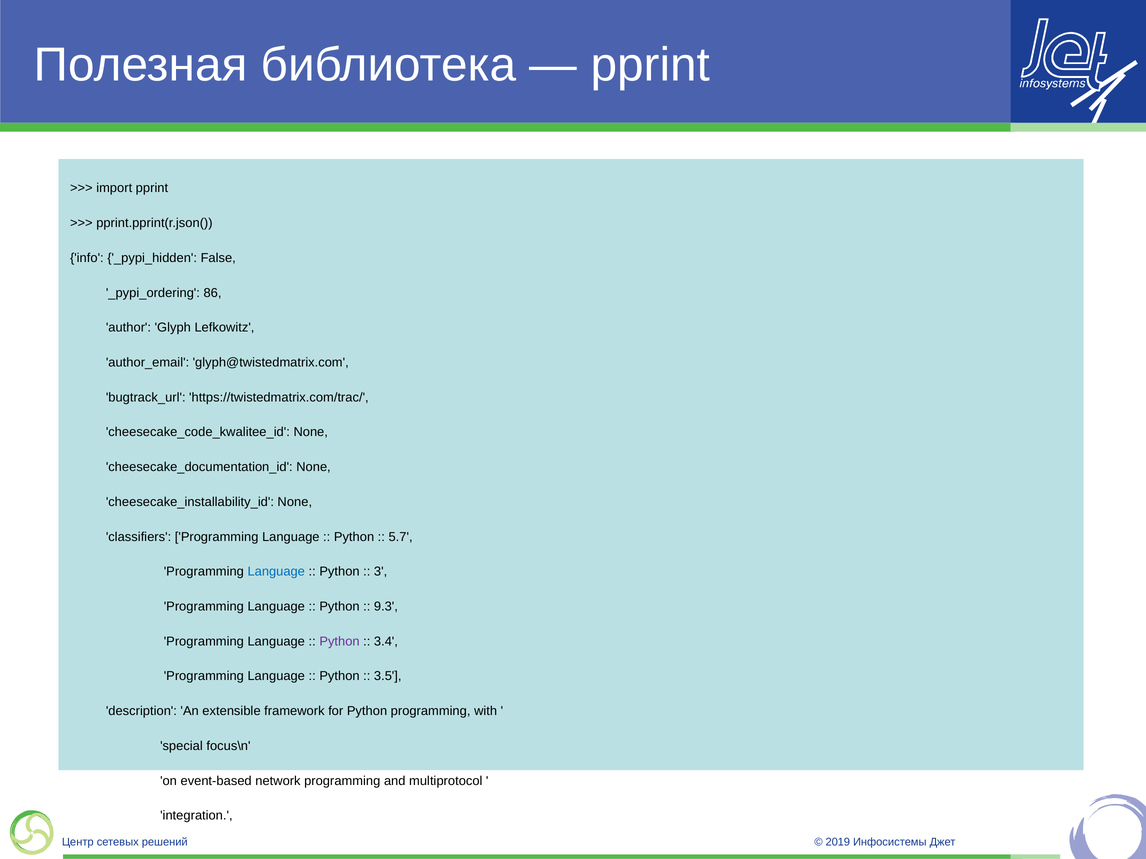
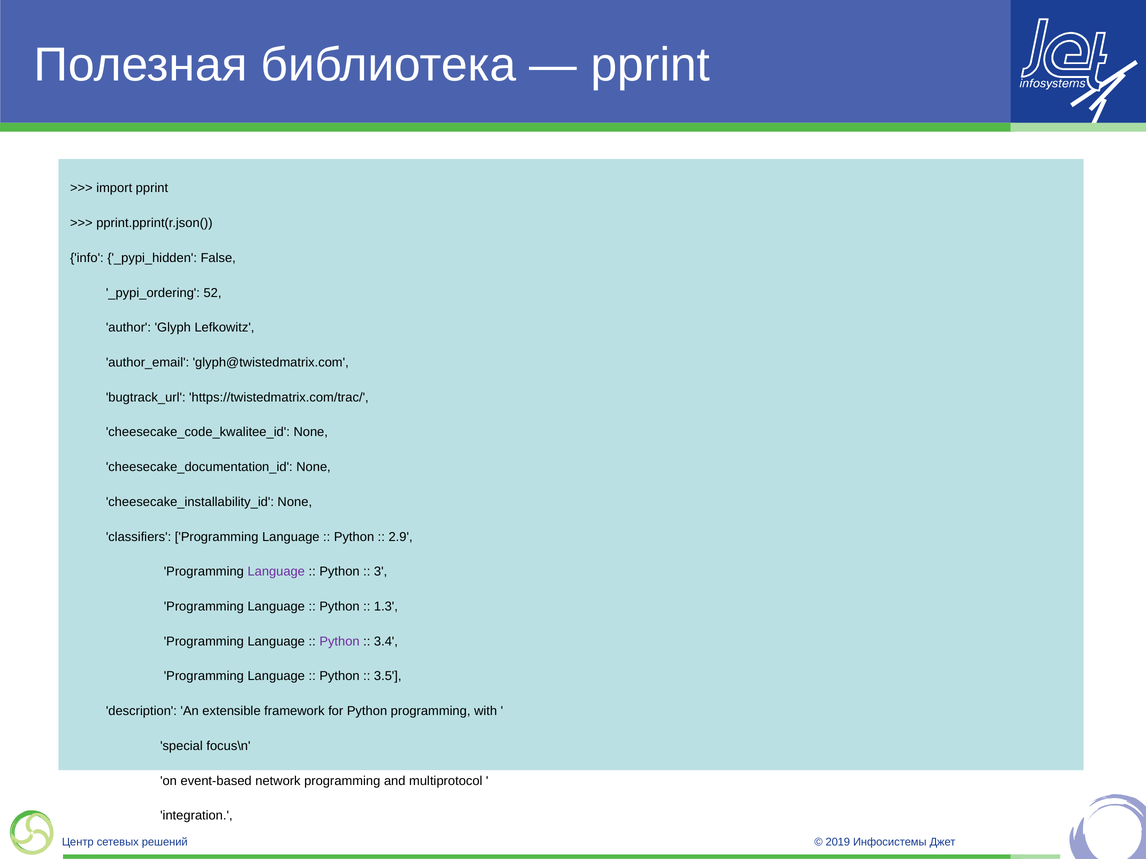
86: 86 -> 52 (213, 293)
5.7: 5.7 -> 2.9 (401, 537)
Language colour: blue -> purple (276, 572)
9.3: 9.3 -> 1.3 (386, 607)
